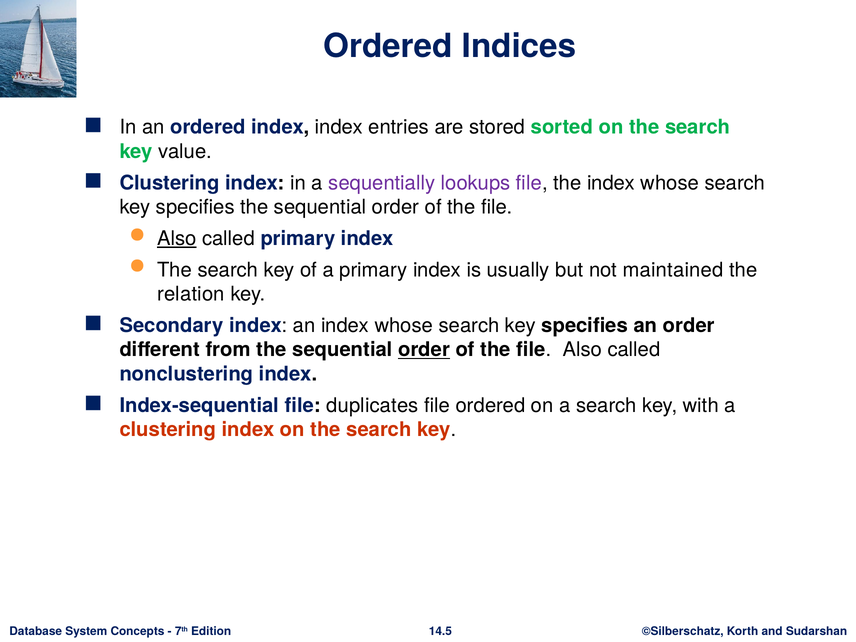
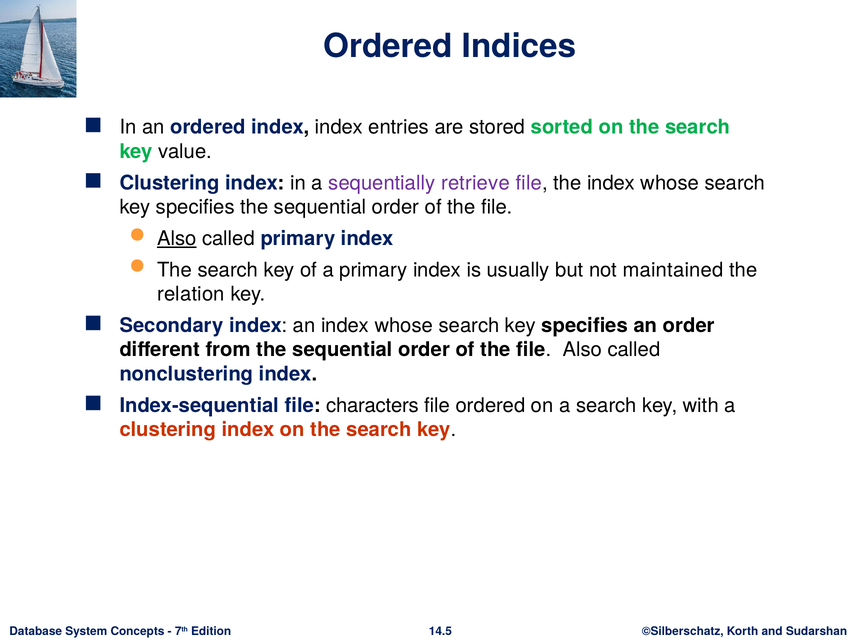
lookups: lookups -> retrieve (476, 183)
order underline: present -> none (424, 350)
duplicates: duplicates -> characters (373, 405)
